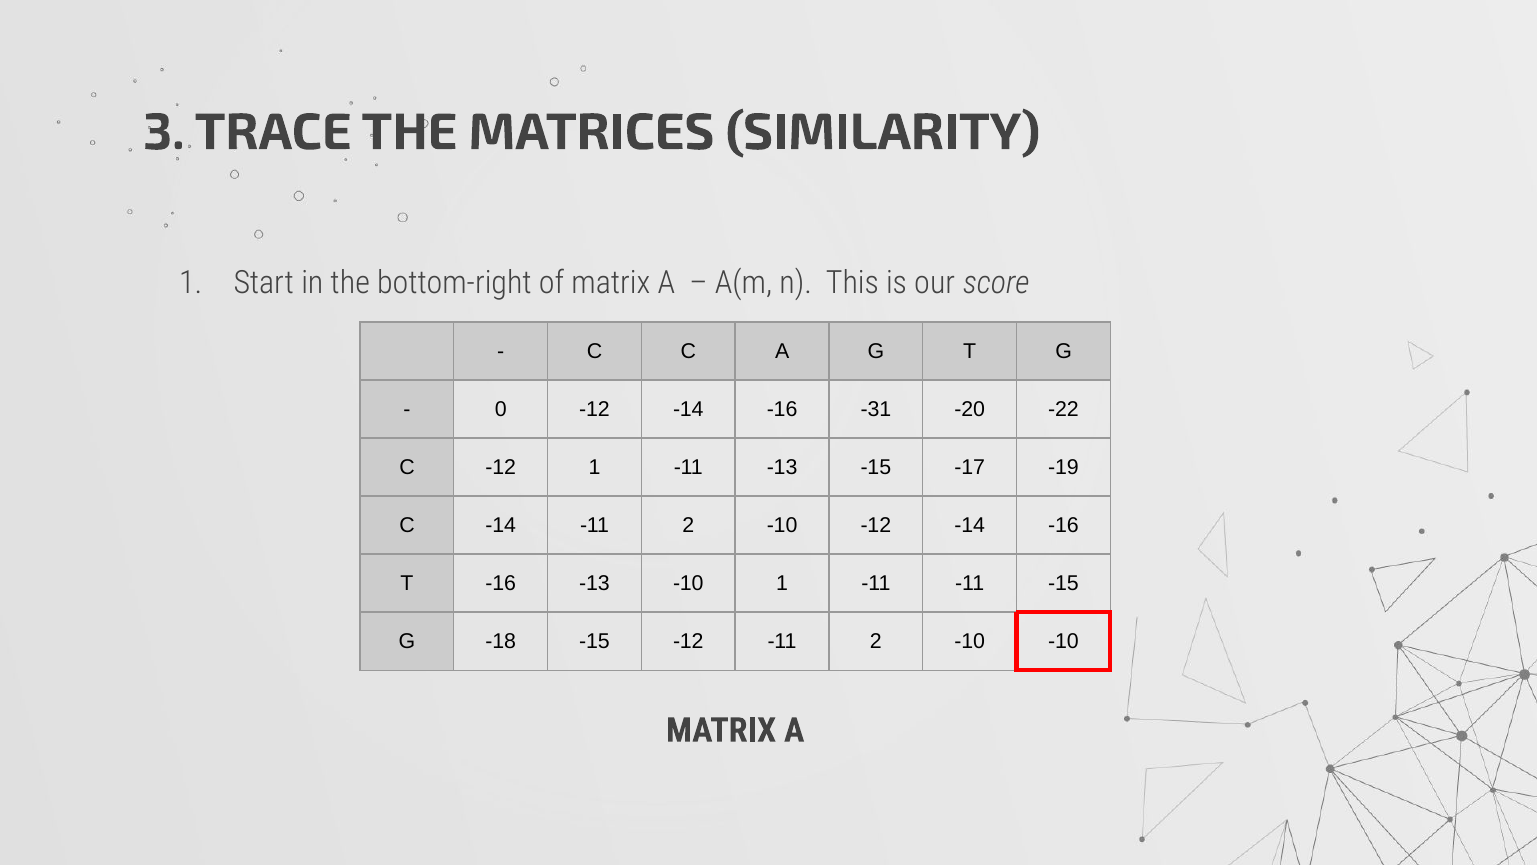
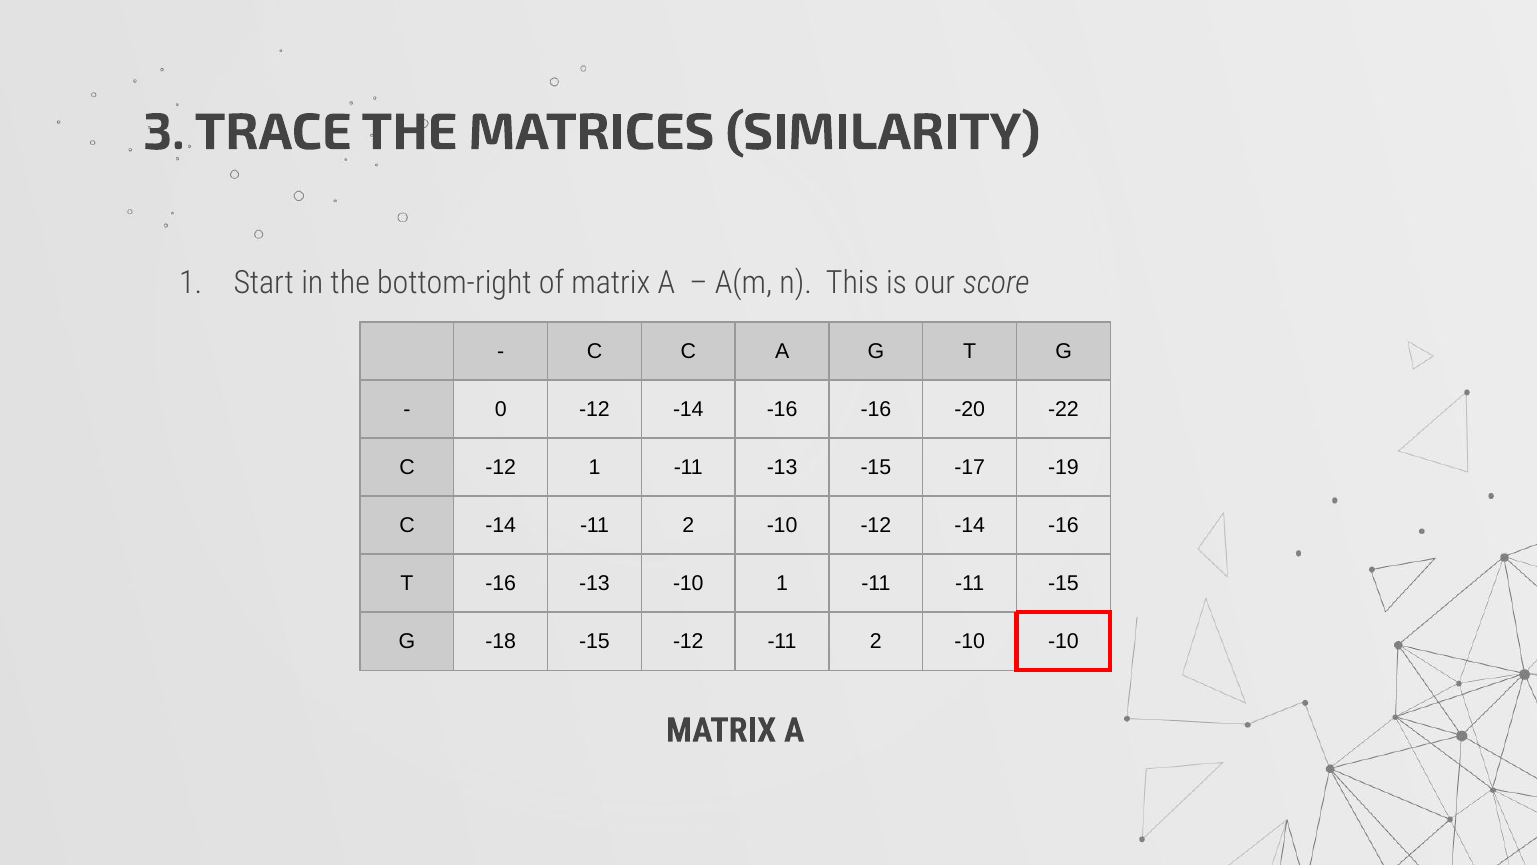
-16 -31: -31 -> -16 (876, 409)
